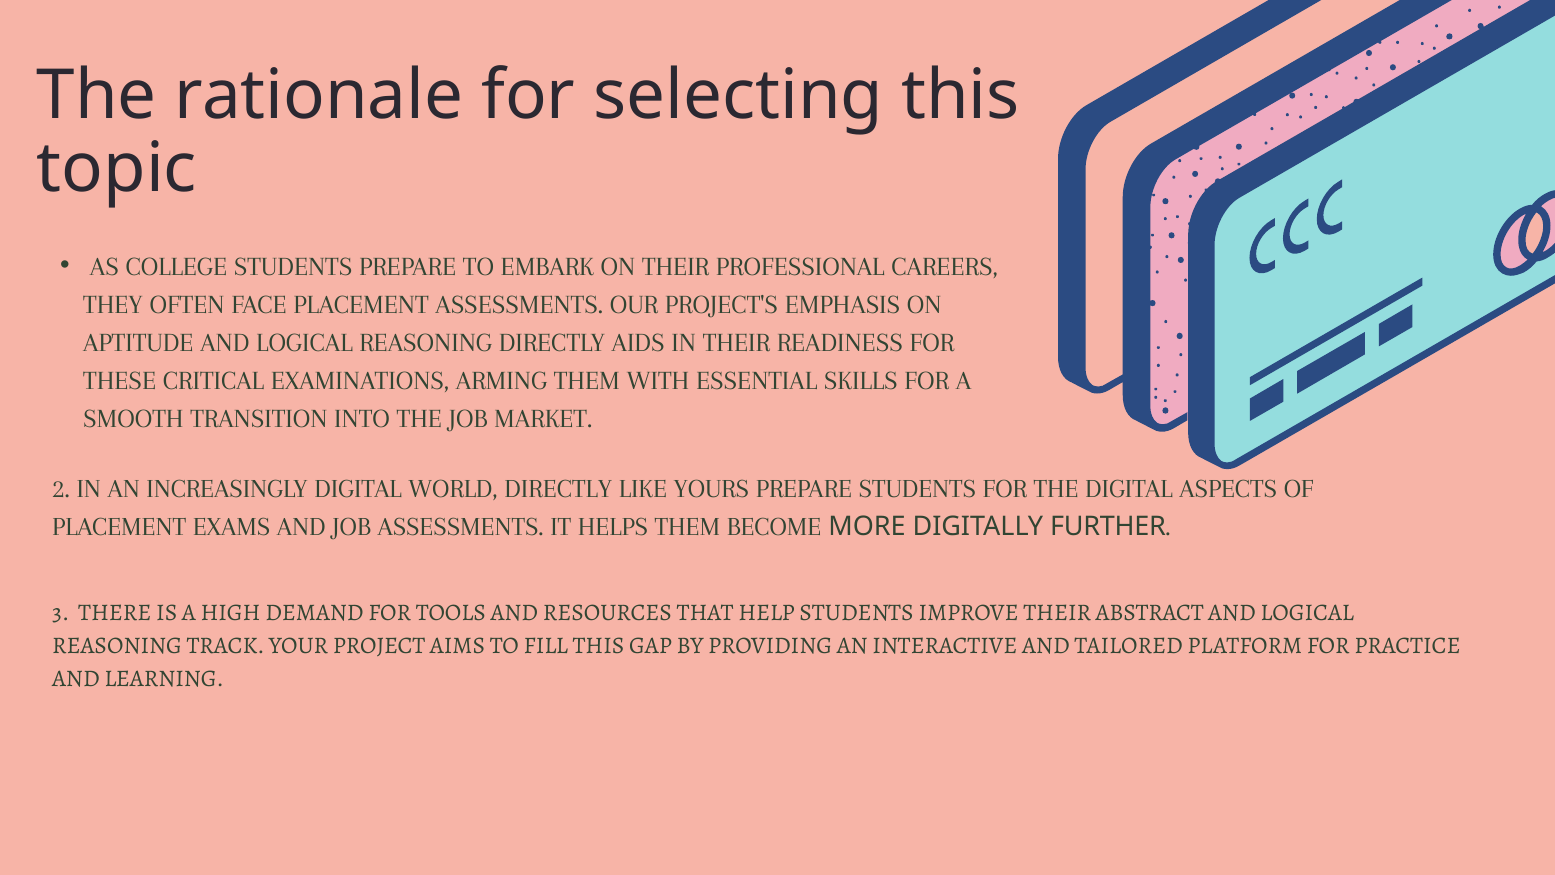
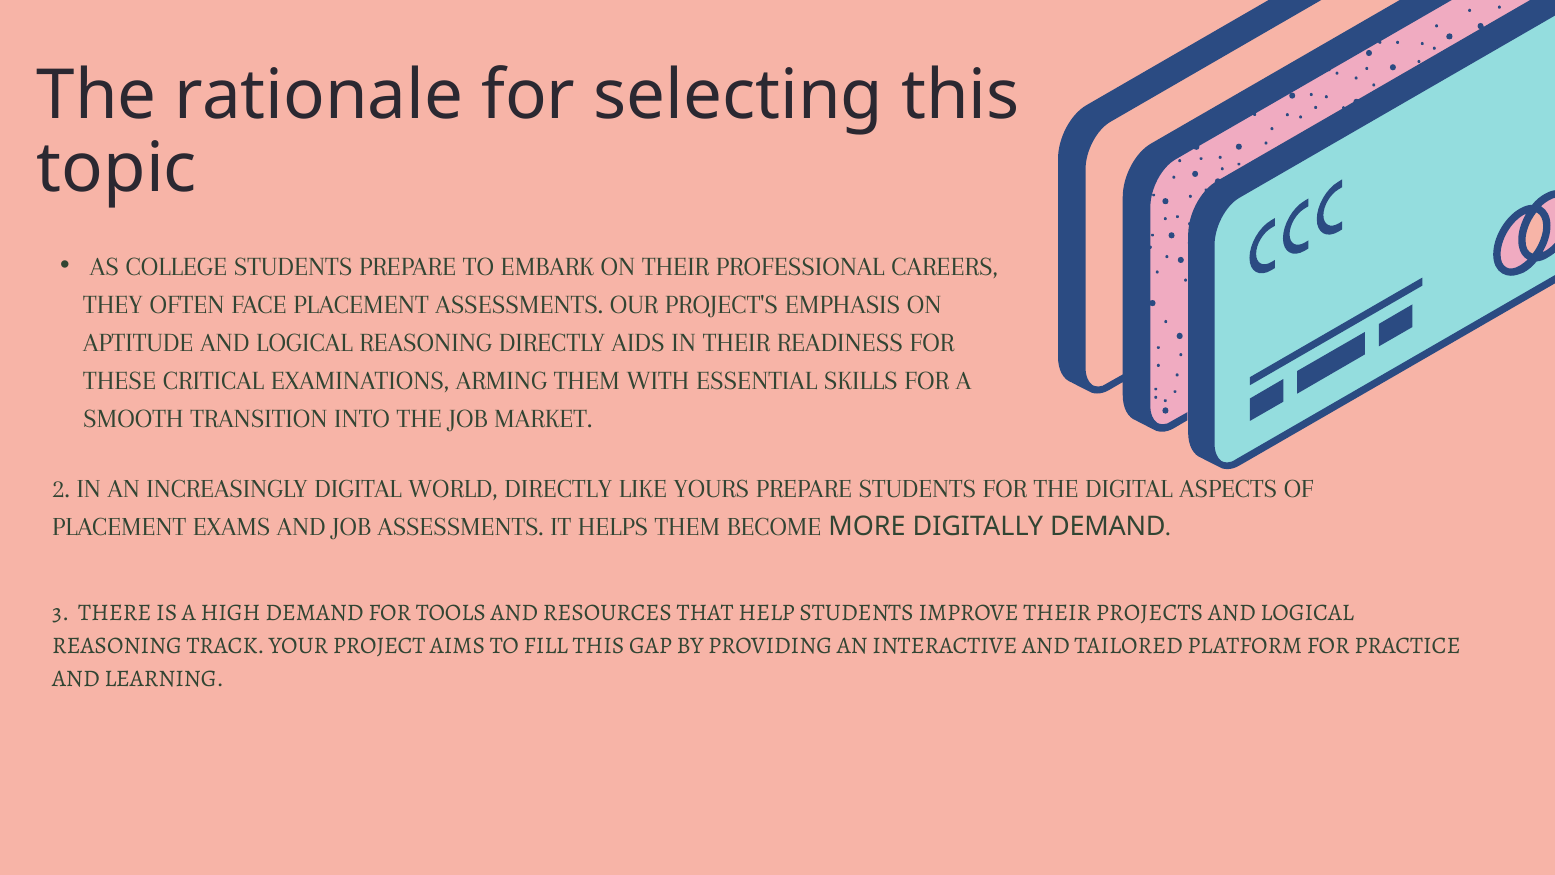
DIGITALLY FURTHER: FURTHER -> DEMAND (1108, 526)
ABSTRACT: ABSTRACT -> PROJECTS (1150, 612)
